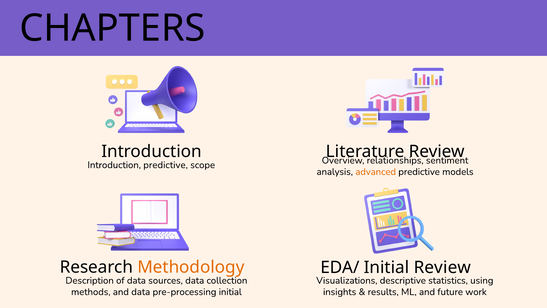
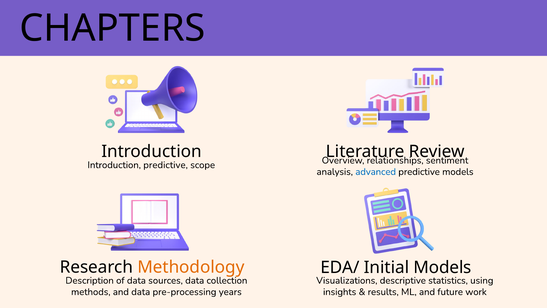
advanced colour: orange -> blue (376, 172)
Initial Review: Review -> Models (443, 267)
pre-processing initial: initial -> years (230, 292)
